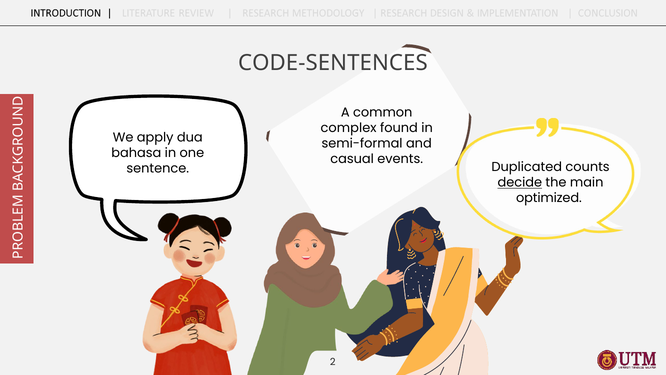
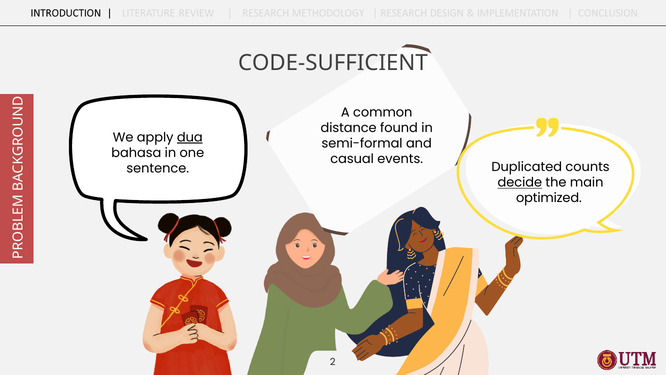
CODE-SENTENCES: CODE-SENTENCES -> CODE-SUFFICIENT (333, 63)
complex: complex -> distance (349, 128)
dua underline: none -> present (190, 137)
